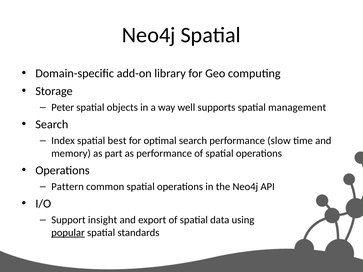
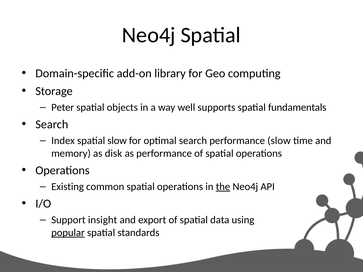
management: management -> fundamentals (297, 108)
spatial best: best -> slow (117, 141)
part: part -> disk (113, 154)
Pattern: Pattern -> Existing (68, 187)
the underline: none -> present (223, 187)
